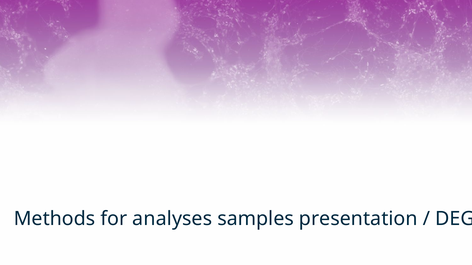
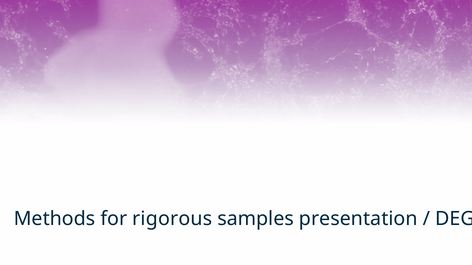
analyses: analyses -> rigorous (172, 219)
